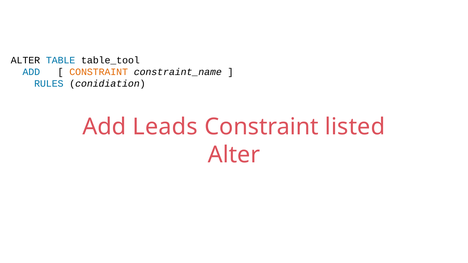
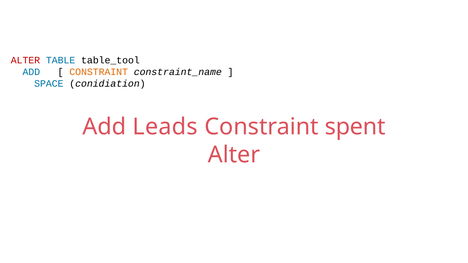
ALTER colour: black -> red (25, 60)
RULES: RULES -> SPACE (49, 84)
listed: listed -> spent (355, 127)
